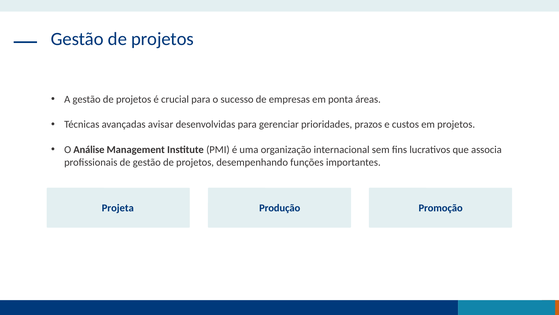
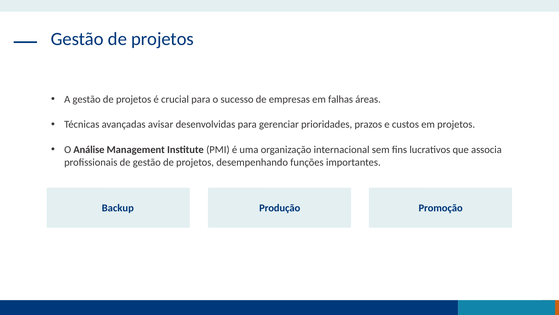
ponta: ponta -> falhas (341, 99)
Projeta: Projeta -> Backup (118, 208)
